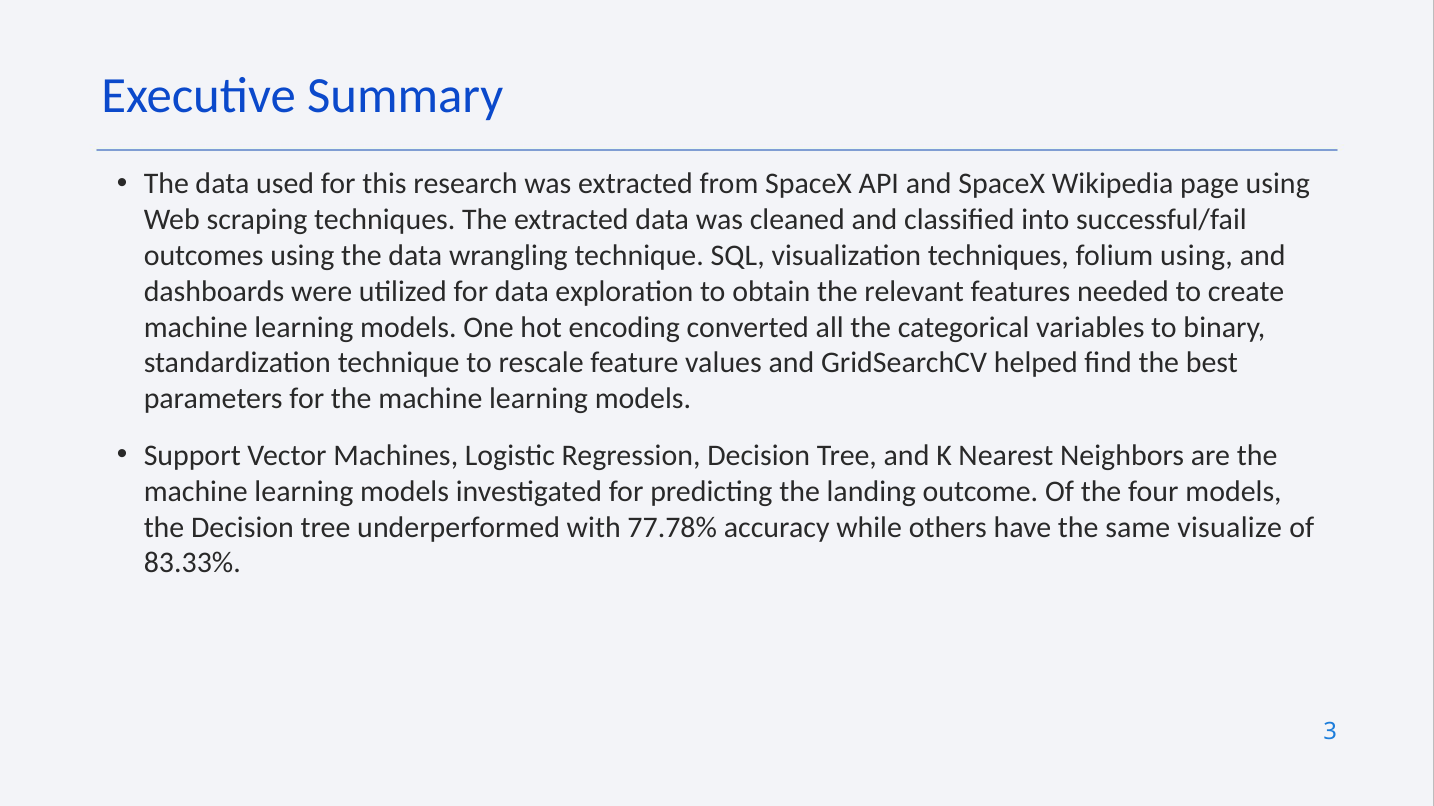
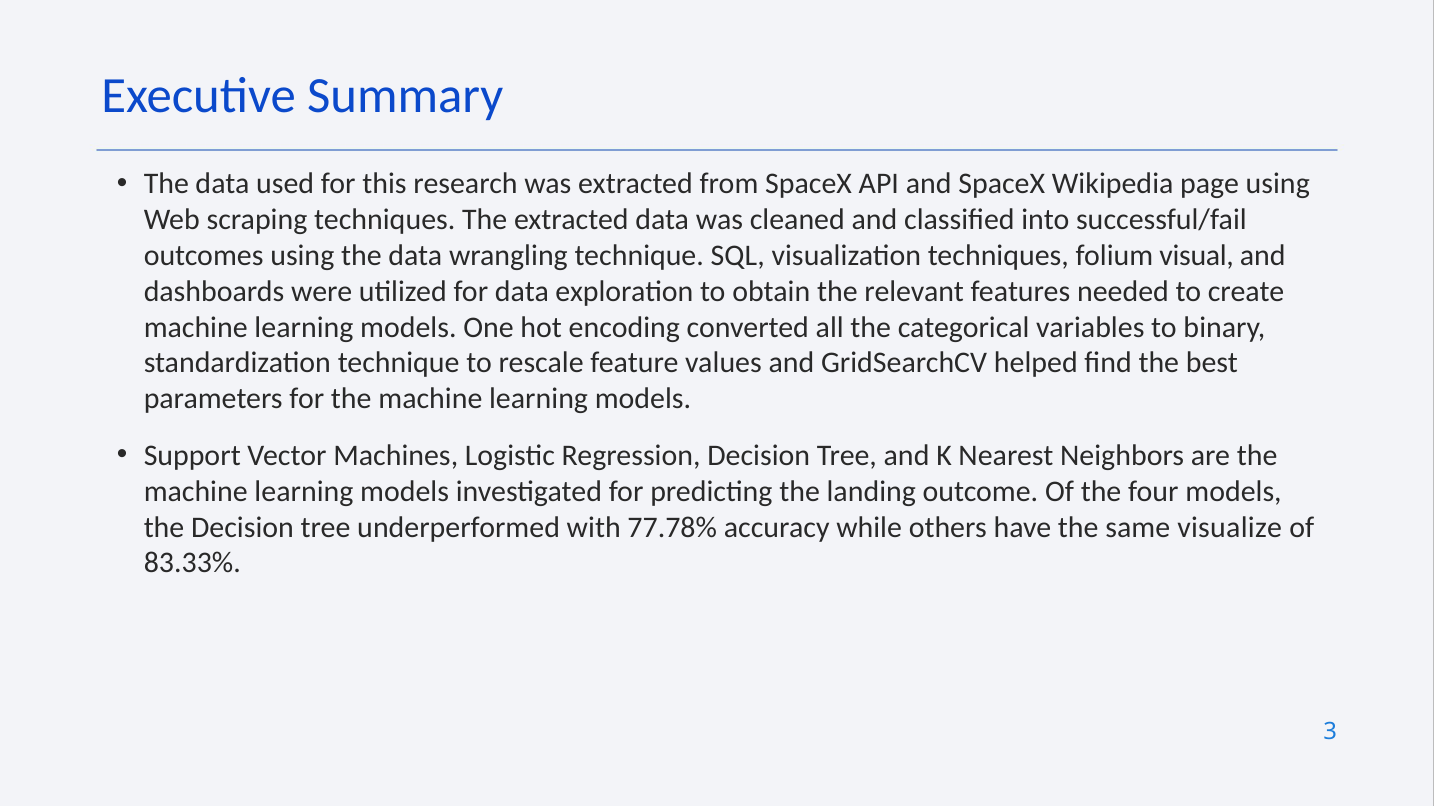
folium using: using -> visual (1197, 256)
